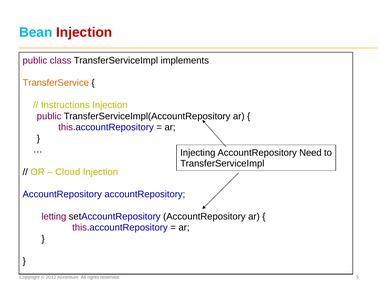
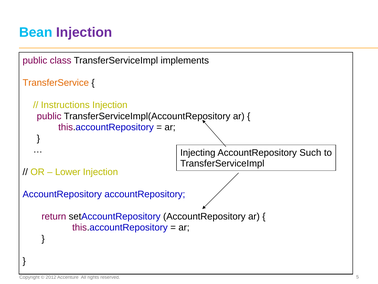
Injection colour: red -> purple (84, 32)
Need: Need -> Such (310, 153)
Cloud: Cloud -> Lower (68, 172)
letting: letting -> return (54, 216)
